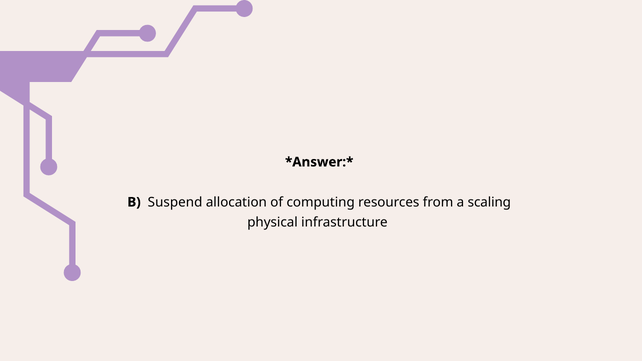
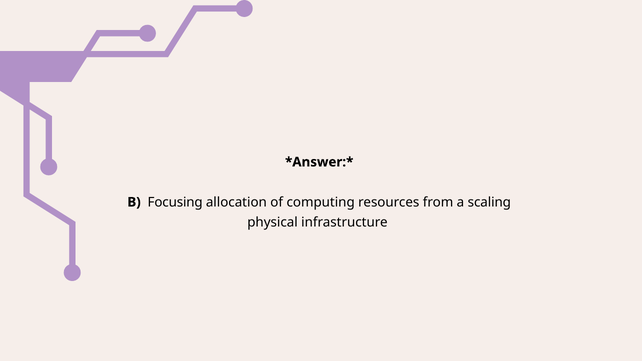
Suspend: Suspend -> Focusing (175, 202)
